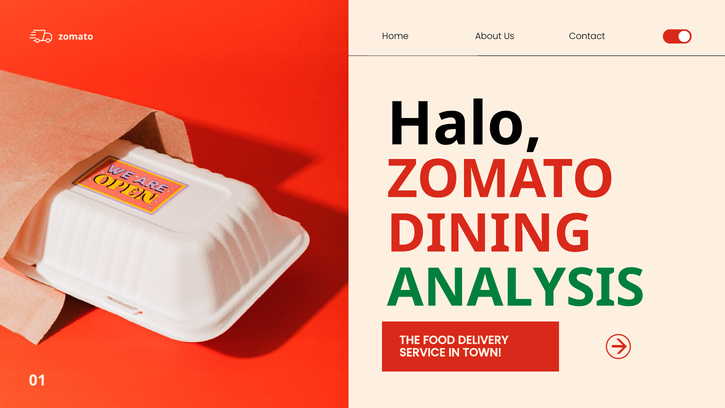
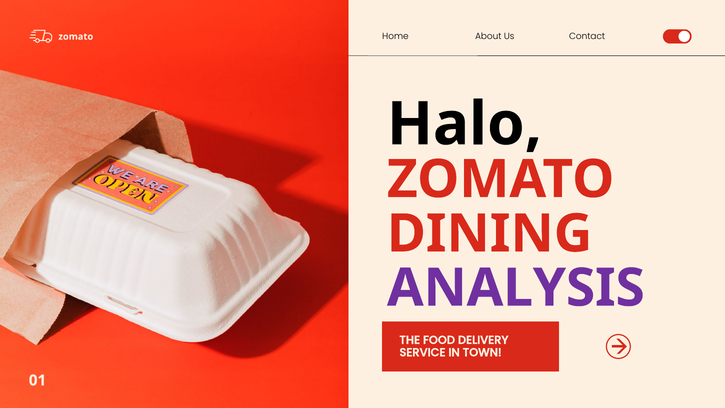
ANALYSIS colour: green -> purple (516, 288)
